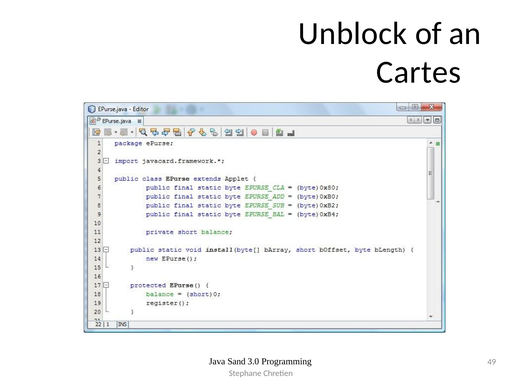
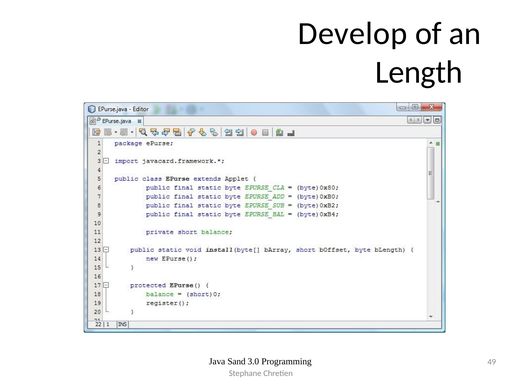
Unblock: Unblock -> Develop (353, 34)
Cartes: Cartes -> Length (419, 72)
